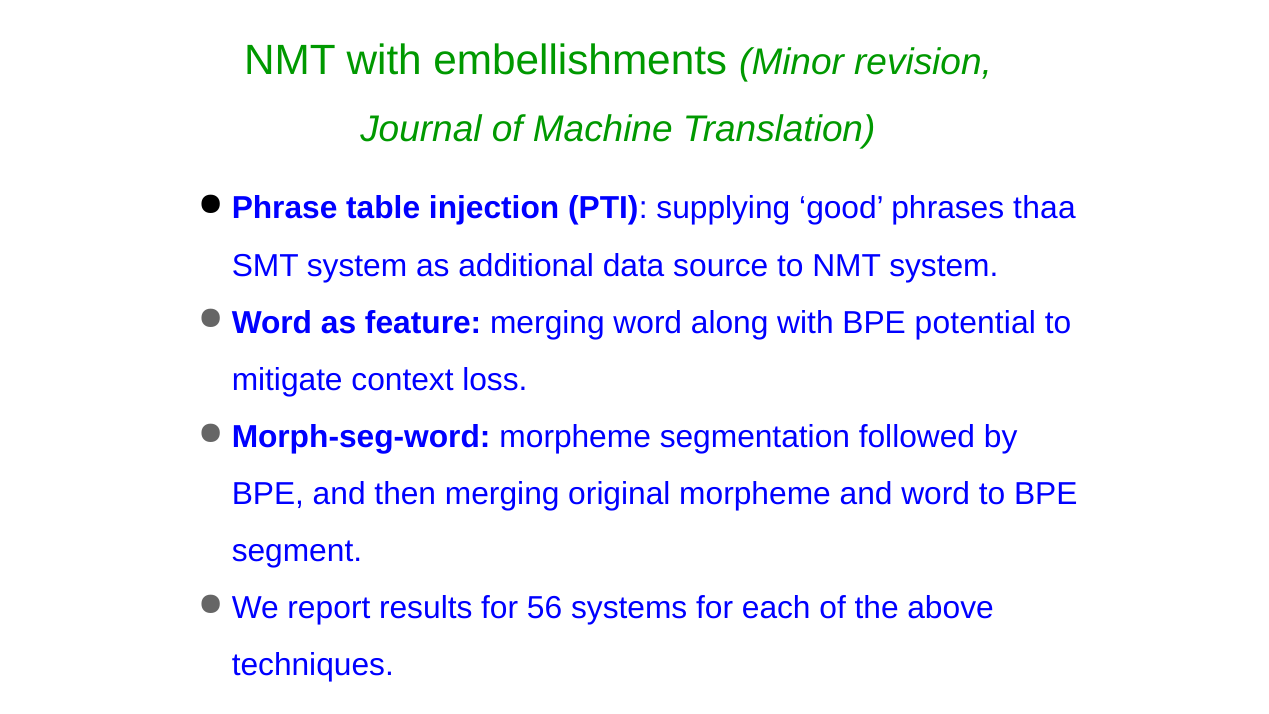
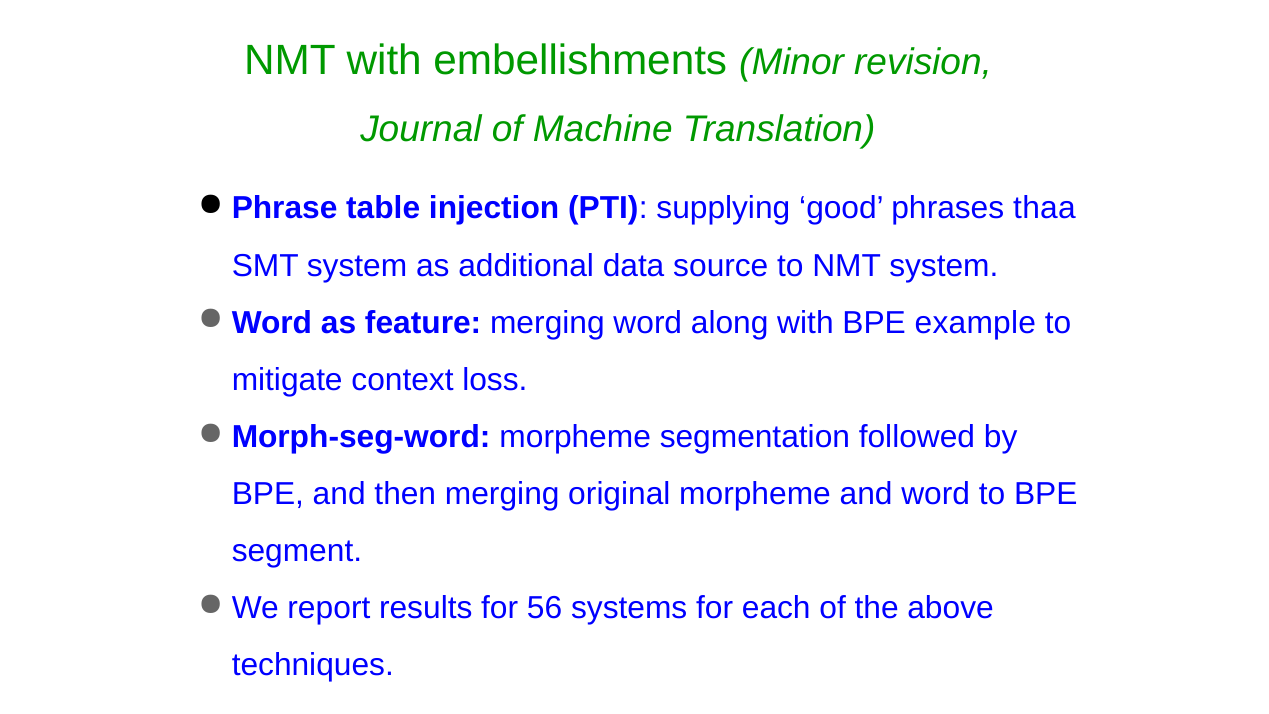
potential: potential -> example (975, 323)
